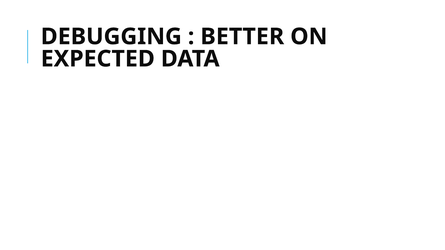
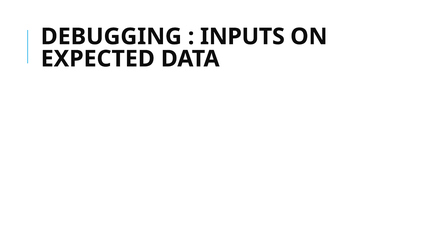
BETTER: BETTER -> INPUTS (242, 37)
